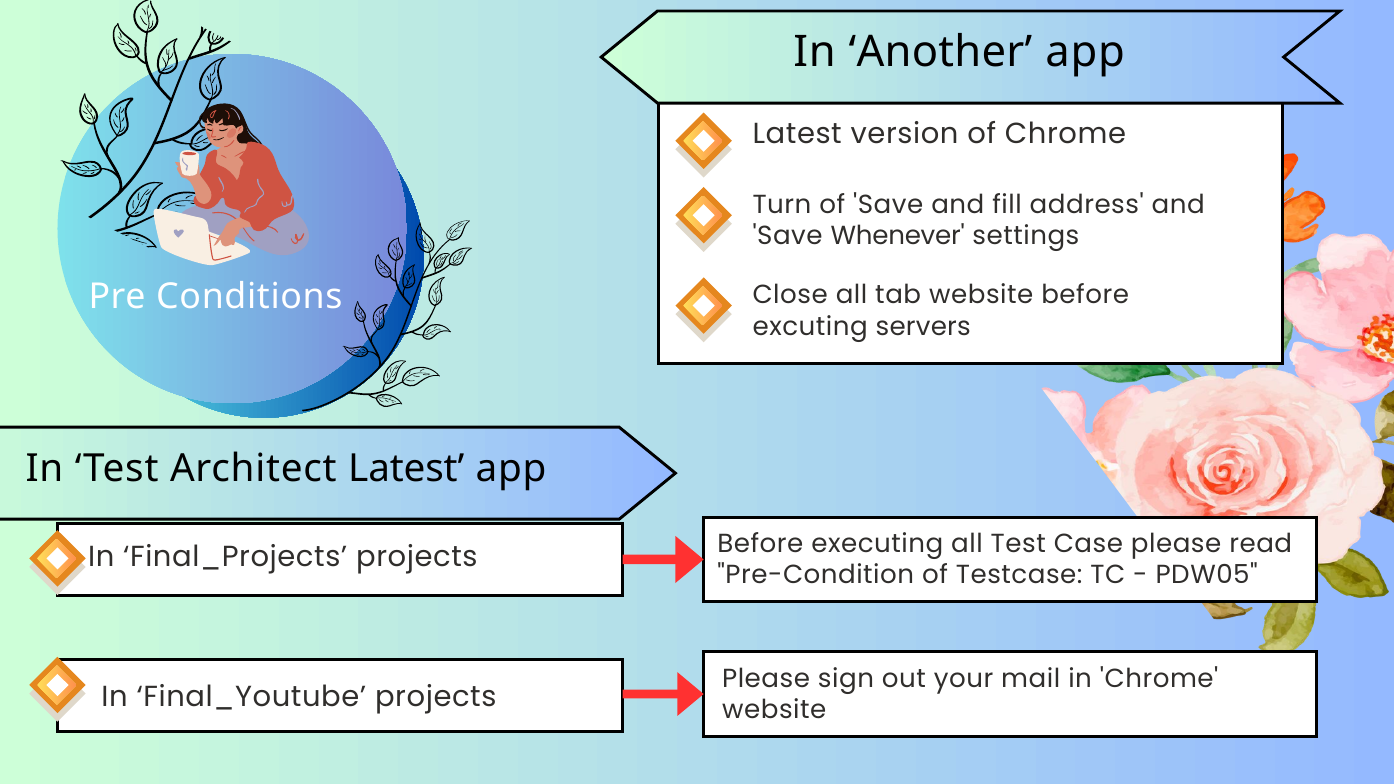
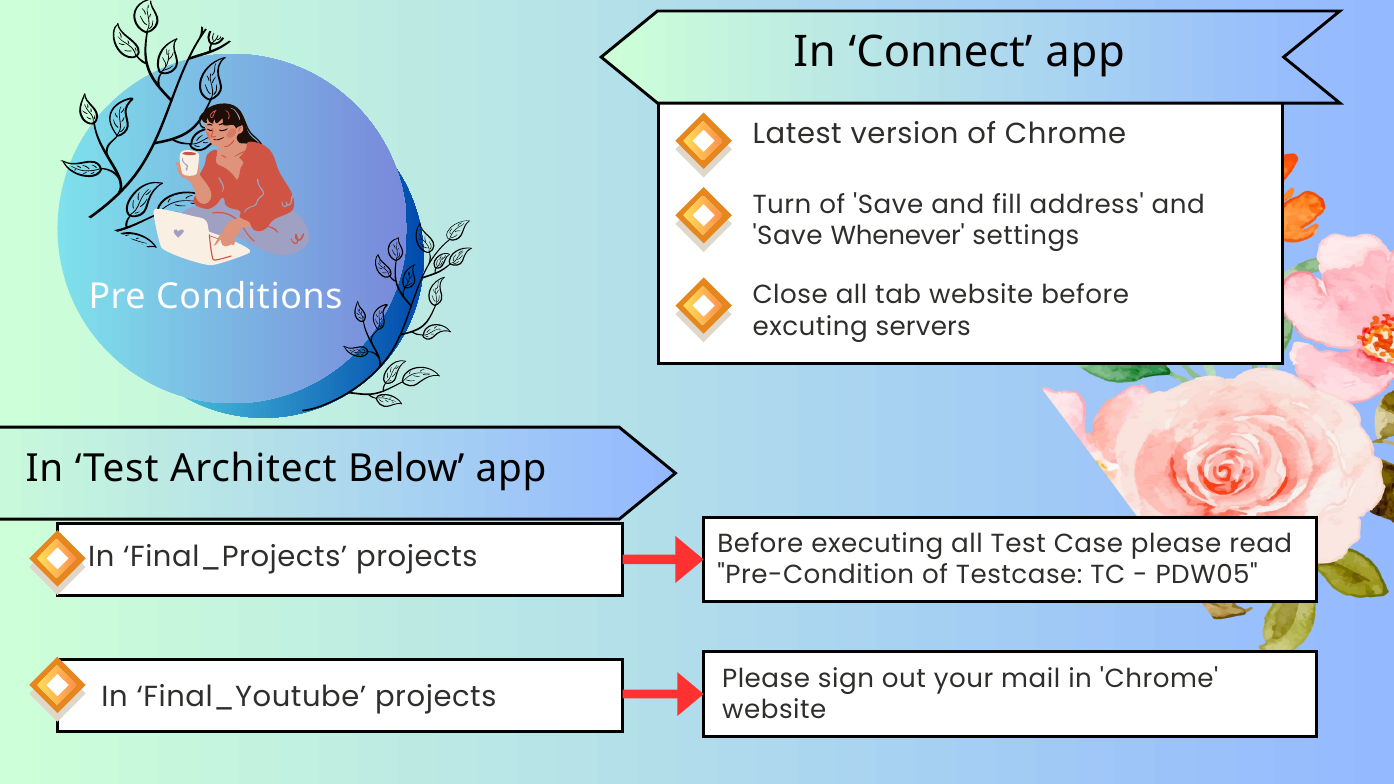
Another: Another -> Connect (941, 52)
Architect Latest: Latest -> Below (406, 469)
